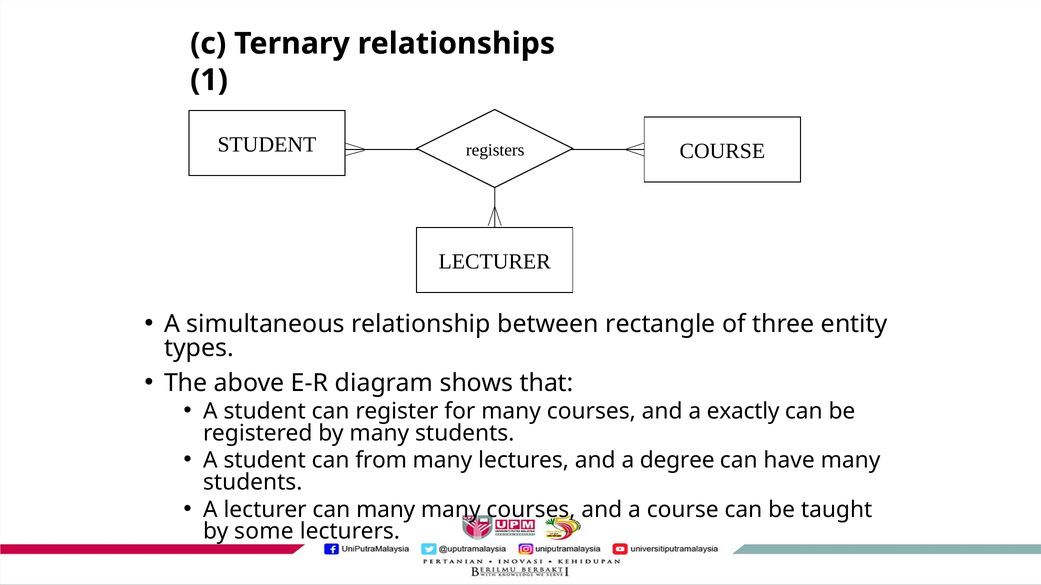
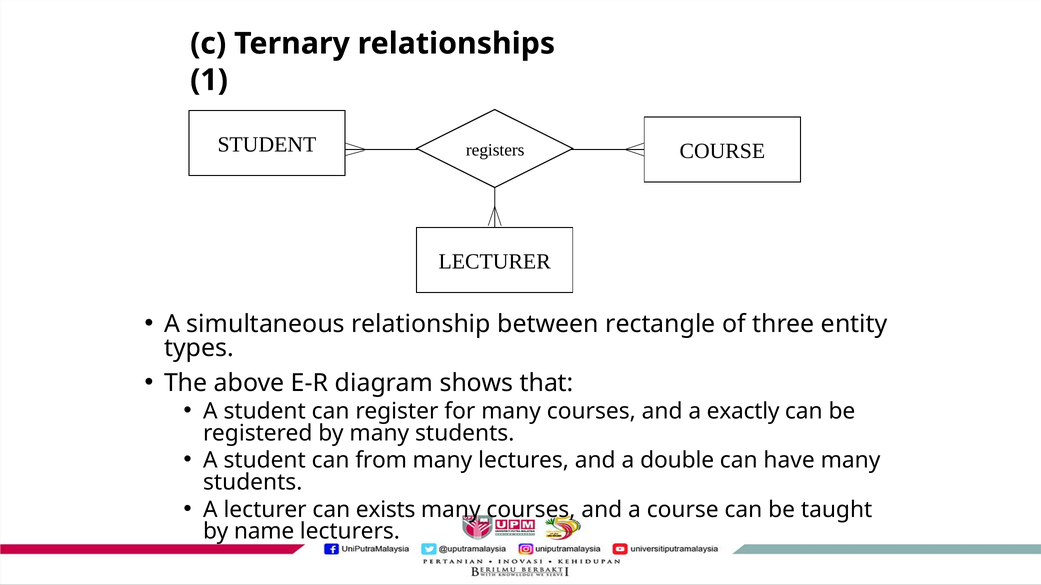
degree: degree -> double (677, 461)
can many: many -> exists (386, 510)
some: some -> name (264, 532)
